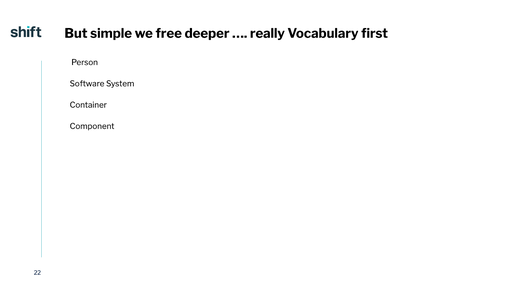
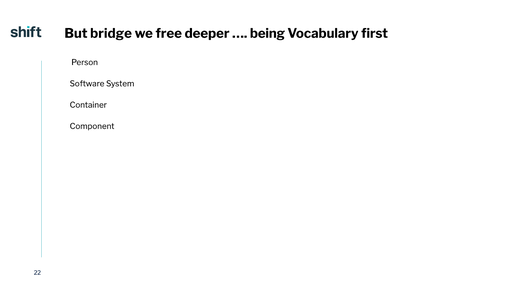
simple: simple -> bridge (111, 33)
really: really -> being (267, 33)
